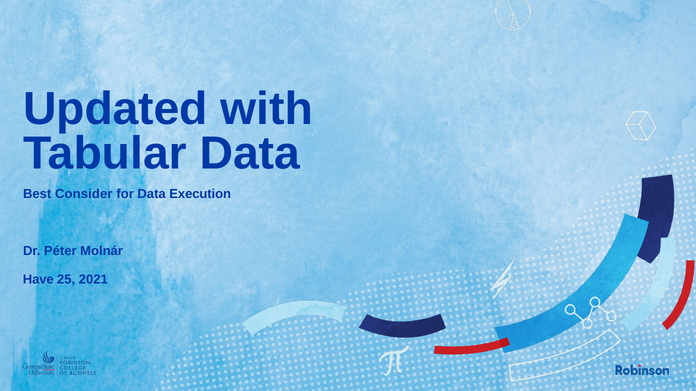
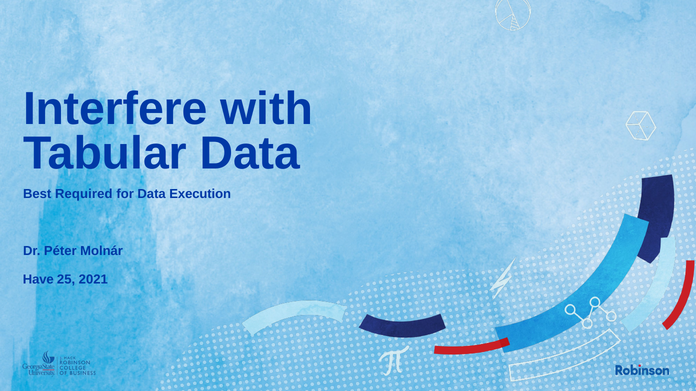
Updated: Updated -> Interfere (115, 109)
Consider: Consider -> Required (84, 194)
